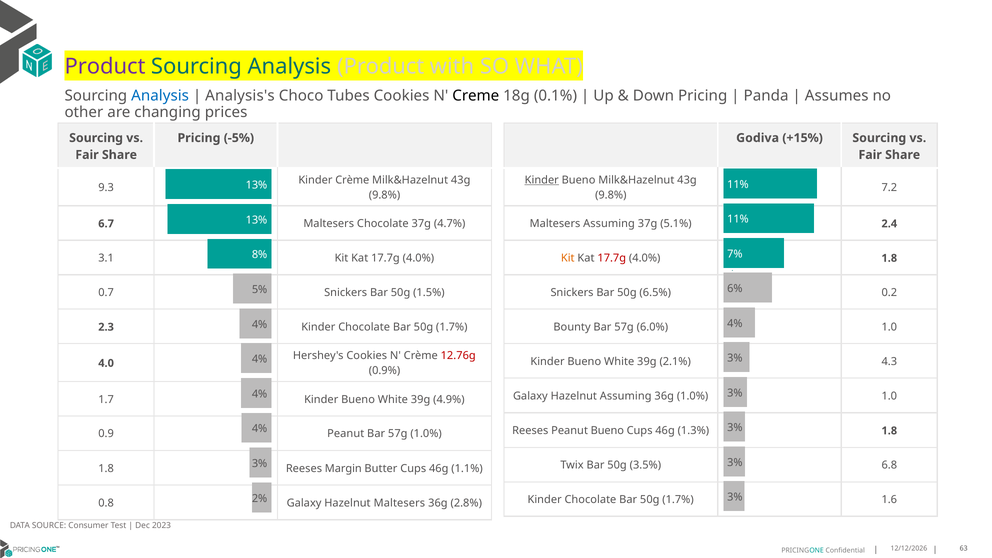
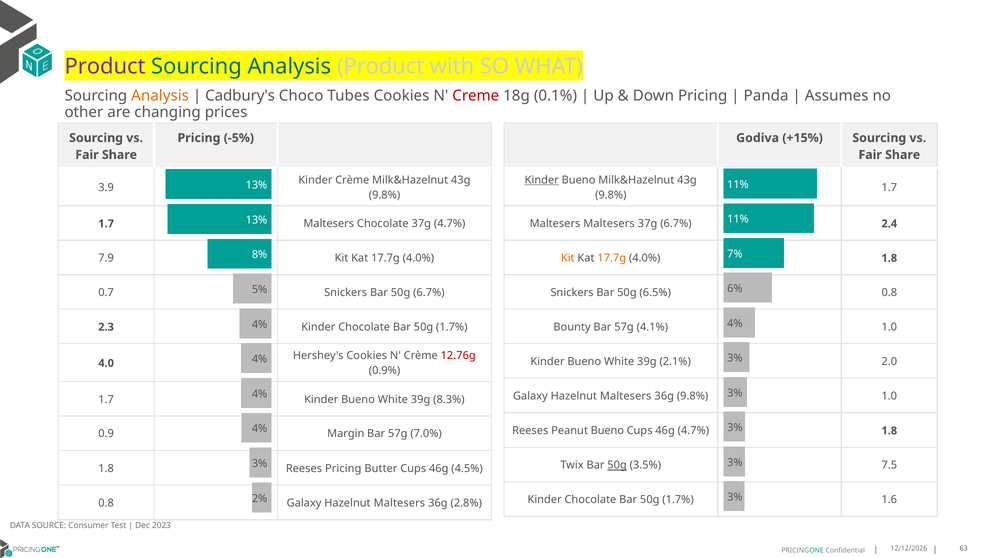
Analysis colour: blue -> orange (160, 96)
Analysis's: Analysis's -> Cadbury's (240, 96)
Creme colour: black -> red (476, 96)
9.3: 9.3 -> 3.9 (106, 188)
7.2: 7.2 -> 1.7 (889, 188)
Maltesers Assuming: Assuming -> Maltesers (609, 224)
37g 5.1%: 5.1% -> 6.7% (676, 224)
6.7: 6.7 -> 1.7 (106, 224)
3.1: 3.1 -> 7.9 (106, 258)
17.7g colour: red -> orange (612, 258)
50g 1.5%: 1.5% -> 6.7% (429, 293)
6.5% 0.2: 0.2 -> 0.8 (889, 293)
6.0%: 6.0% -> 4.1% (652, 327)
4.3: 4.3 -> 2.0 (889, 361)
Assuming: Assuming -> Maltesers (626, 396)
36g 1.0%: 1.0% -> 9.8% (693, 396)
4.9%: 4.9% -> 8.3% (449, 399)
46g 1.3%: 1.3% -> 4.7% (693, 431)
0.9 Peanut: Peanut -> Margin (346, 434)
57g 1.0%: 1.0% -> 7.0% (426, 434)
50g underline: none -> present (617, 465)
6.8: 6.8 -> 7.5 (889, 465)
Reeses Margin: Margin -> Pricing (343, 468)
1.1%: 1.1% -> 4.5% (467, 468)
